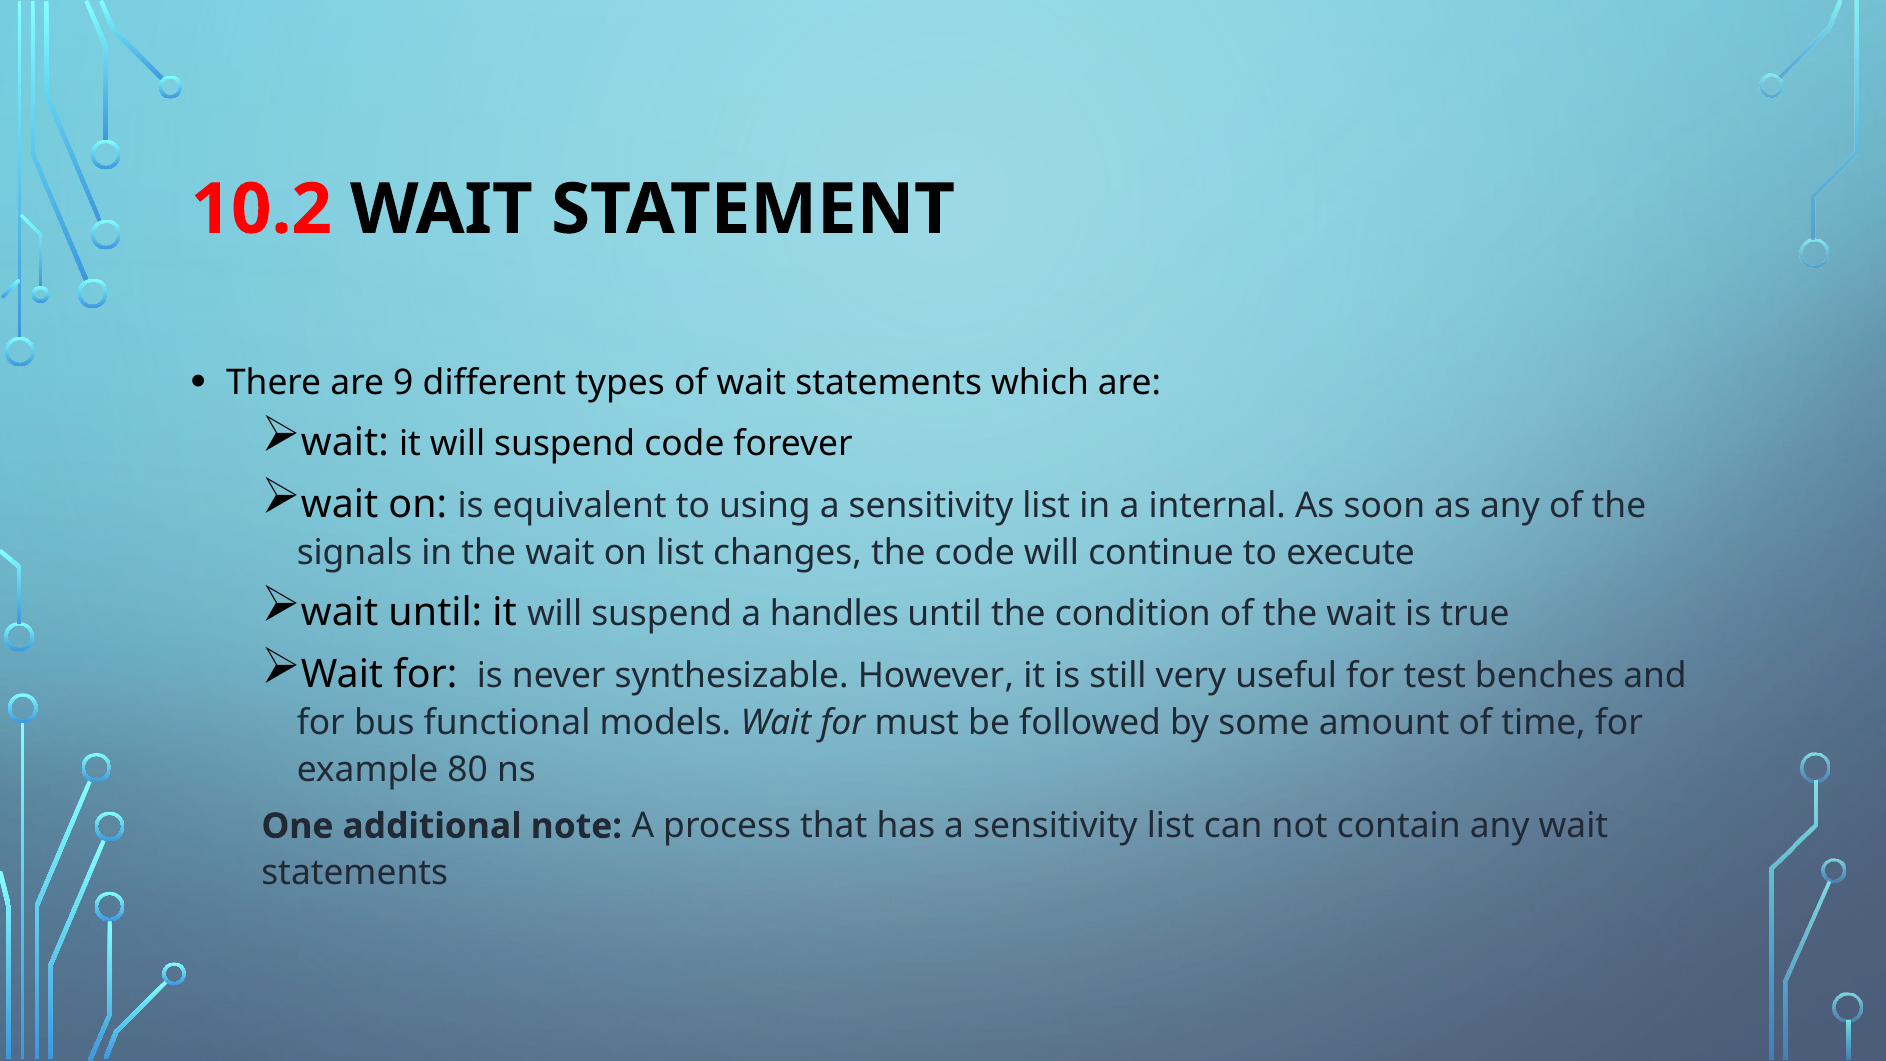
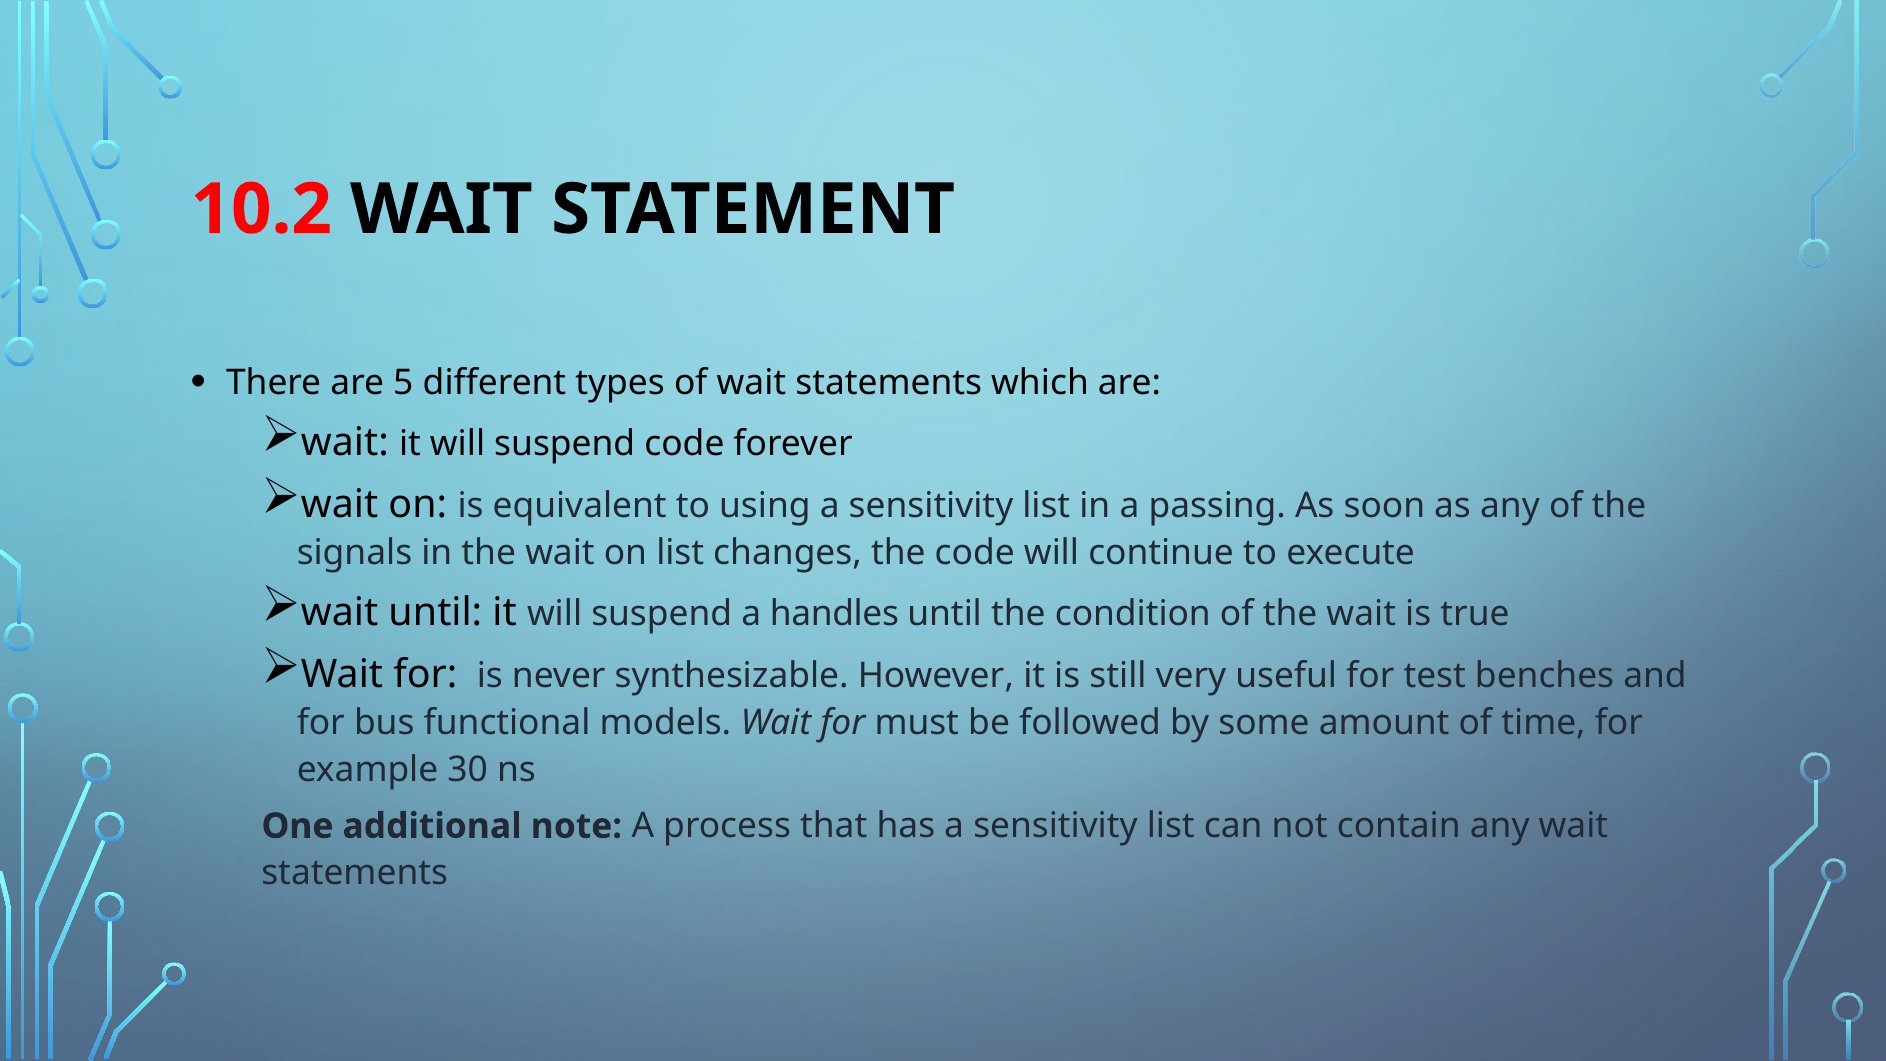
9: 9 -> 5 (403, 383)
internal: internal -> passing (1217, 506)
80: 80 -> 30 (468, 770)
